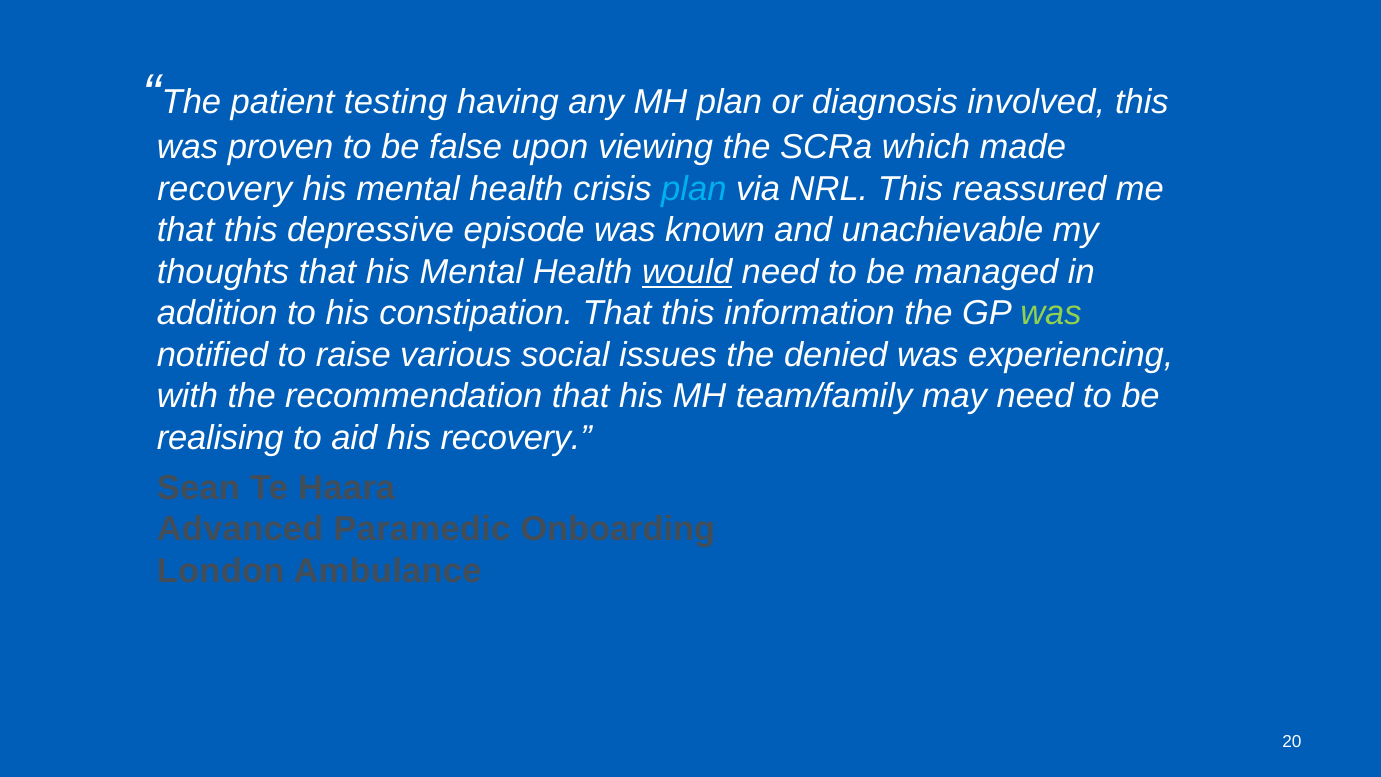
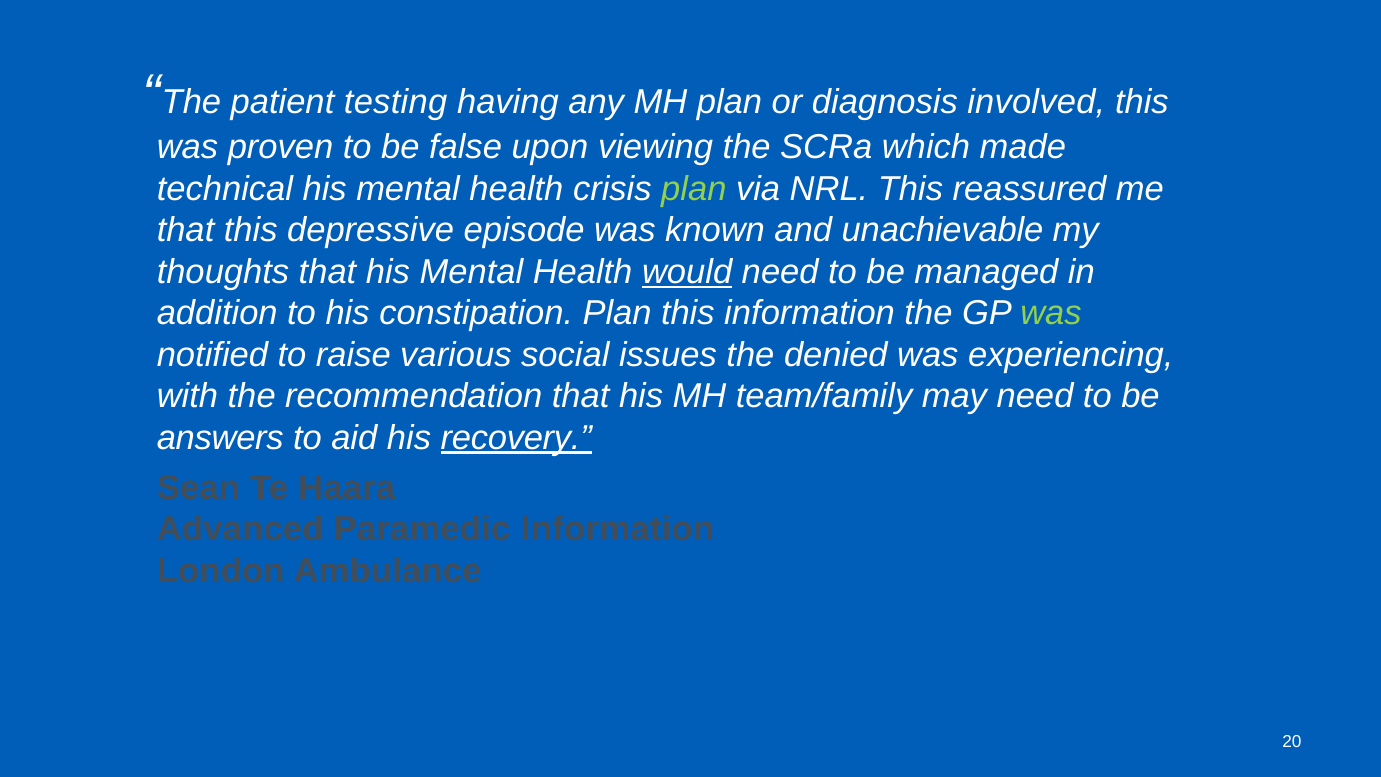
recovery: recovery -> technical (225, 189)
plan colour: light blue -> light green (694, 189)
constipation That: That -> Plan (617, 313)
realising: realising -> answers (220, 438)
recovery underline: none -> present (516, 438)
Paramedic Onboarding: Onboarding -> Information (618, 529)
